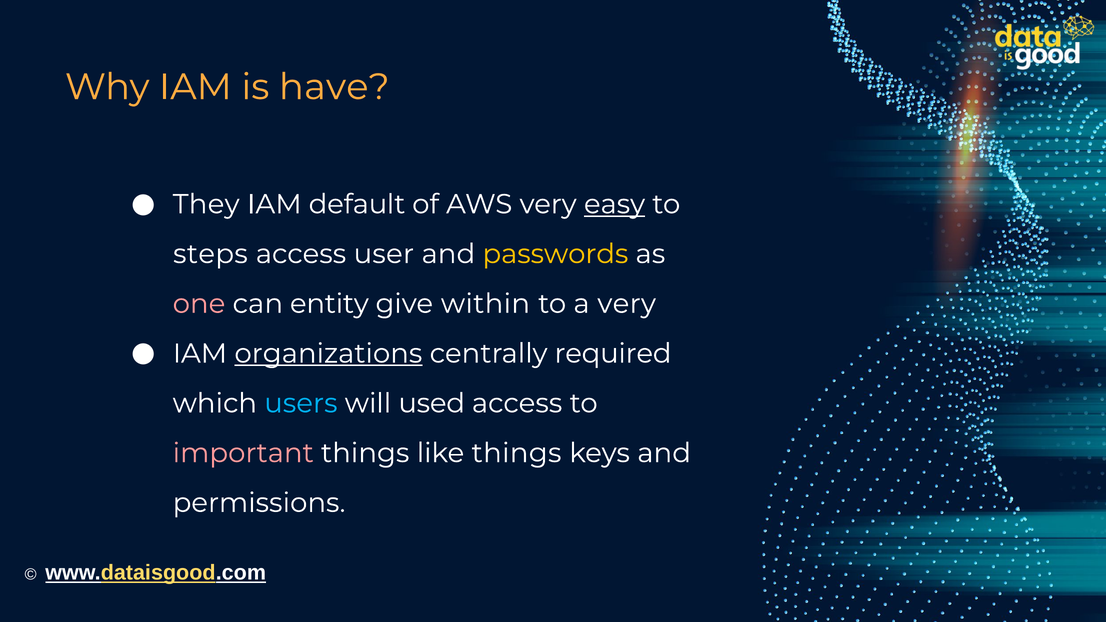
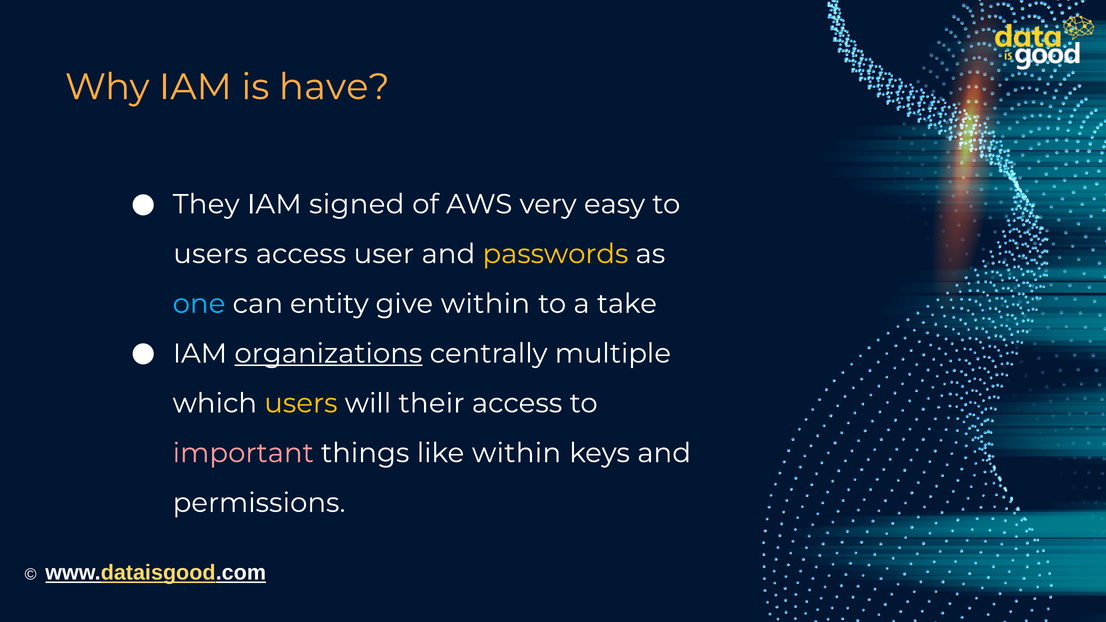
default: default -> signed (357, 204)
easy underline: present -> none (614, 204)
steps: steps -> users (210, 254)
one colour: pink -> light blue (199, 304)
a very: very -> take (627, 304)
required: required -> multiple (613, 354)
users colour: light blue -> yellow (301, 403)
used: used -> their (431, 403)
like things: things -> within (517, 453)
